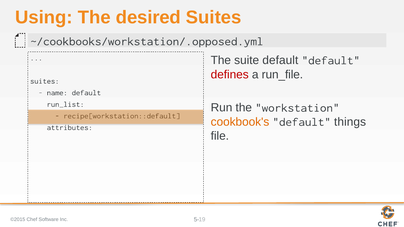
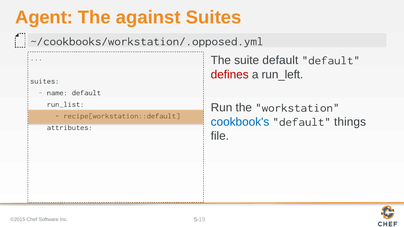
Using: Using -> Agent (44, 17)
desired: desired -> against (148, 17)
run_file: run_file -> run_left (282, 75)
cookbook's colour: orange -> blue (240, 122)
